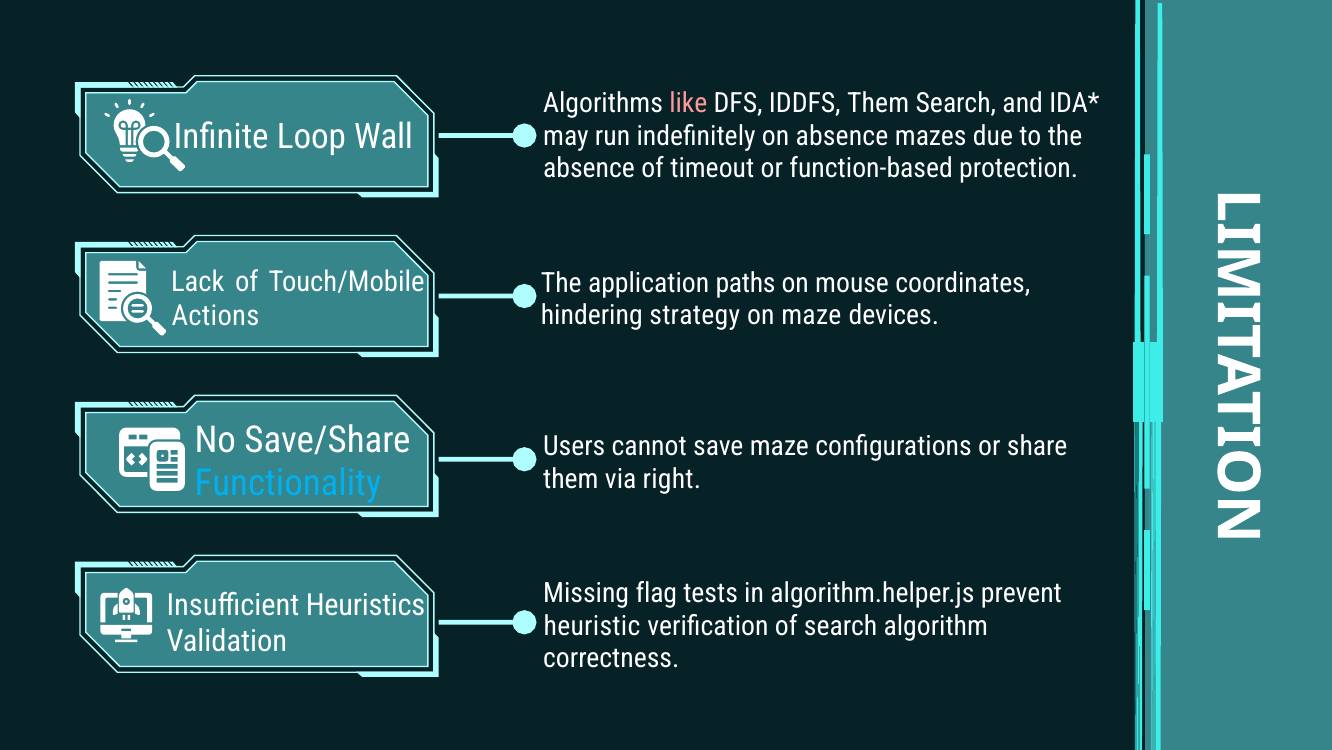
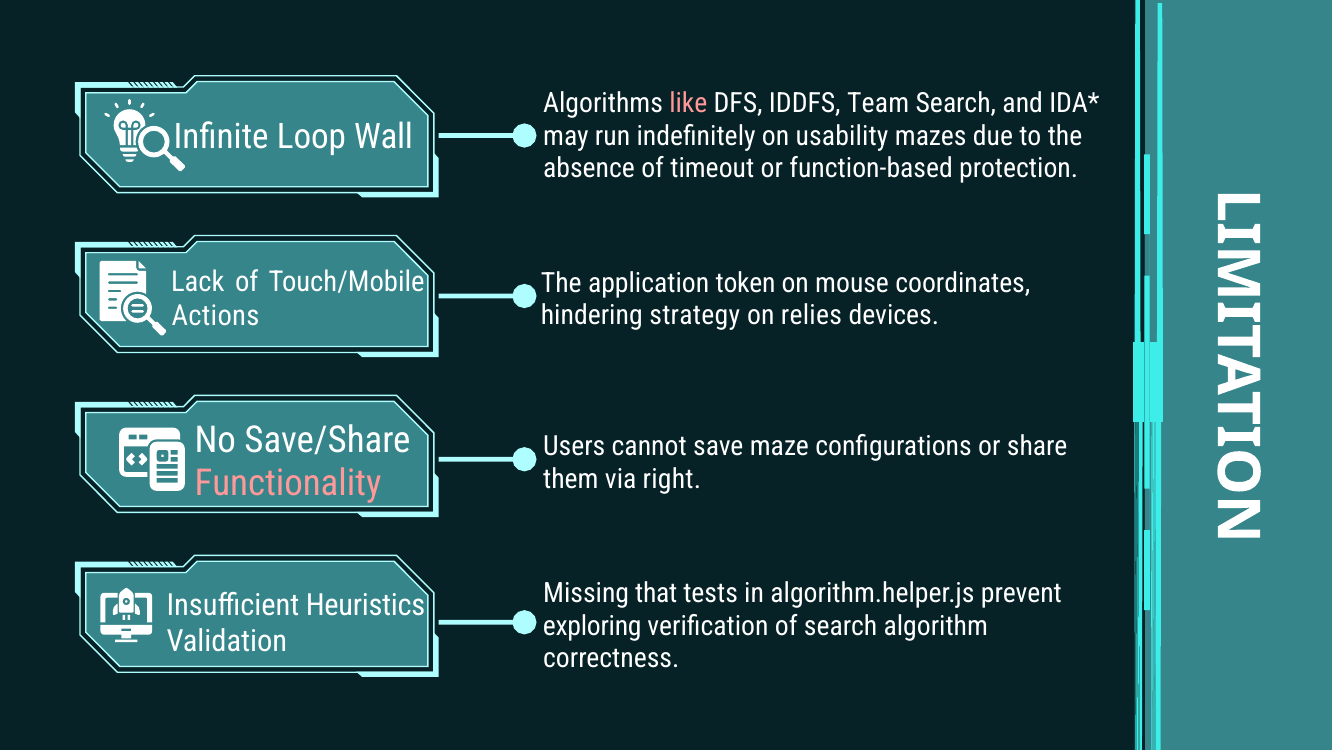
IDDFS Them: Them -> Team (878, 104)
on absence: absence -> usability (842, 136)
paths: paths -> token (746, 283)
on maze: maze -> relies (811, 315)
Functionality colour: light blue -> pink (288, 483)
flag: flag -> that (656, 593)
heuristic: heuristic -> exploring (592, 625)
